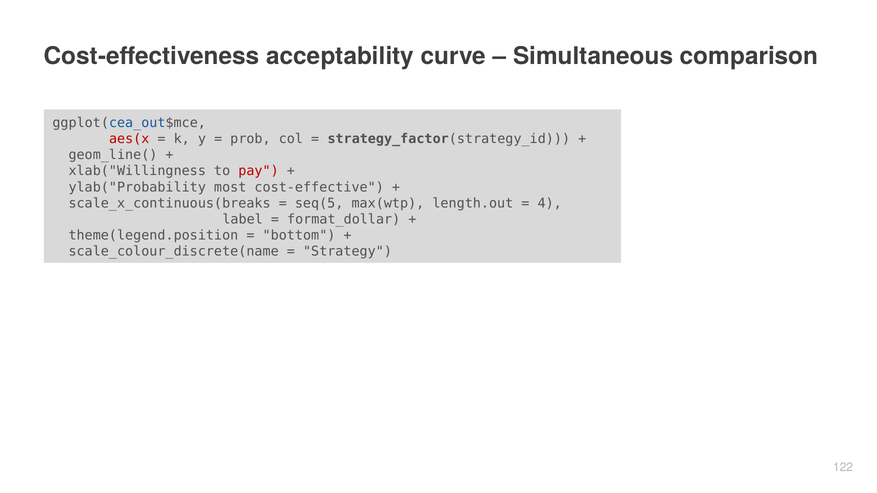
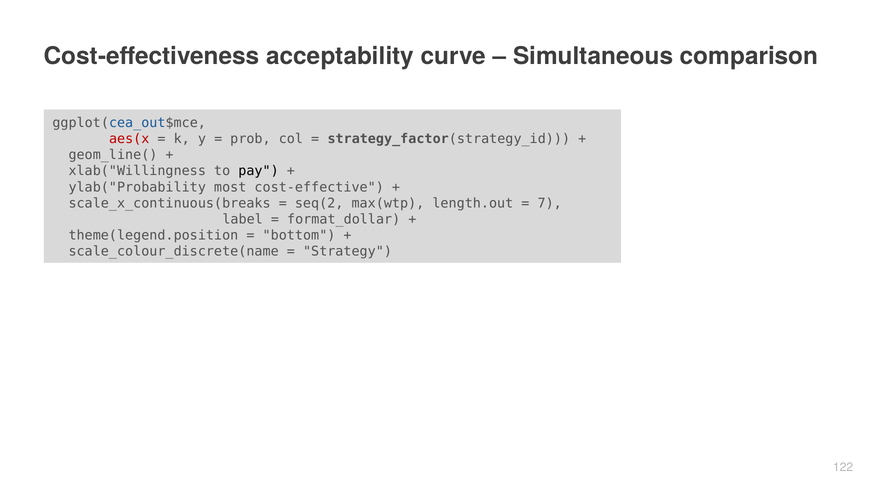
pay colour: red -> black (259, 171)
seq(5: seq(5 -> seq(2 (319, 203)
4: 4 -> 7 (550, 203)
